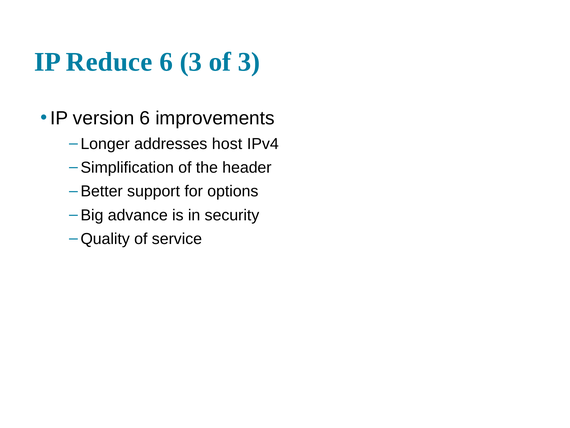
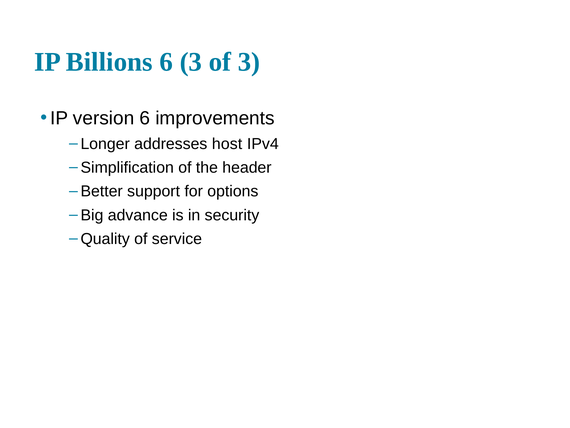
Reduce: Reduce -> Billions (109, 62)
